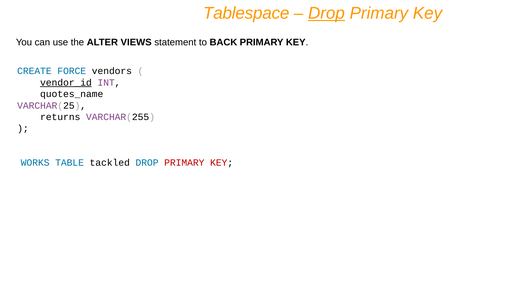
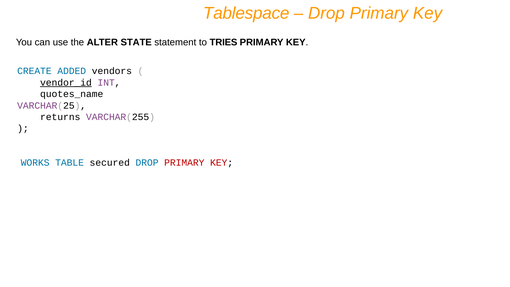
Drop underline: present -> none (326, 13)
VIEWS: VIEWS -> STATE (136, 42)
BACK: BACK -> TRIES (223, 42)
FORCE: FORCE -> ADDED (72, 71)
tackled: tackled -> secured (110, 163)
